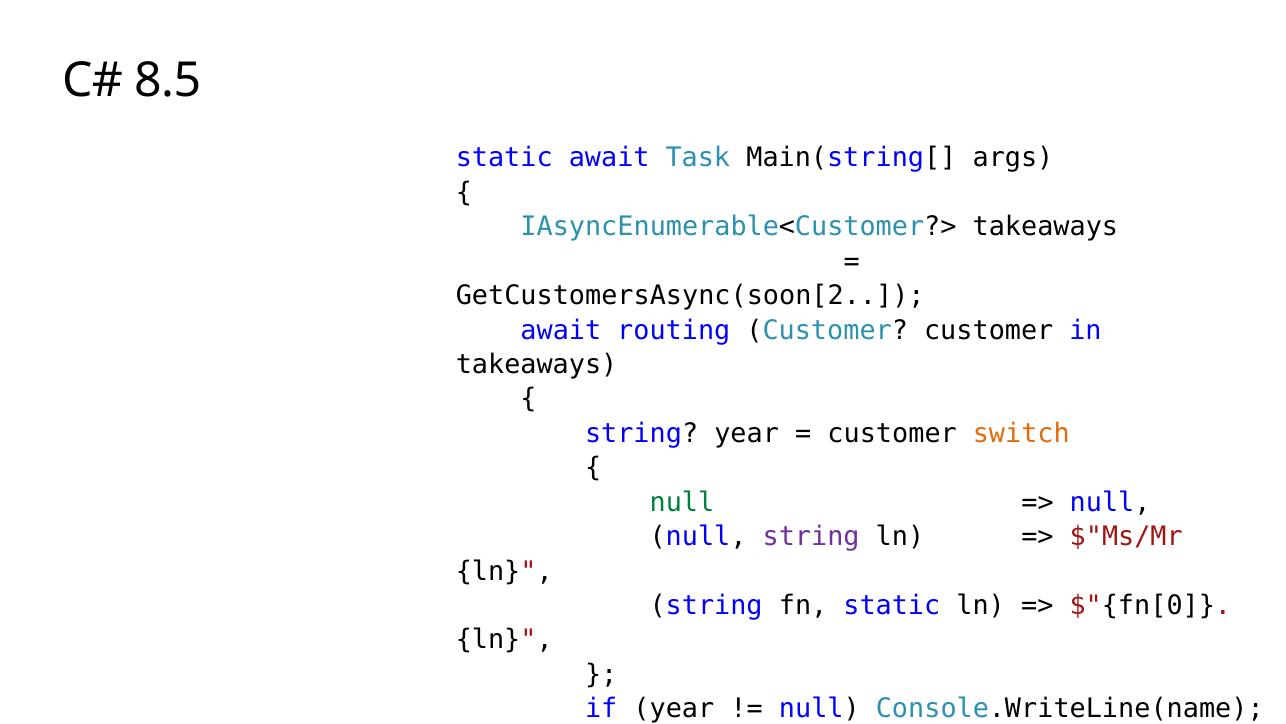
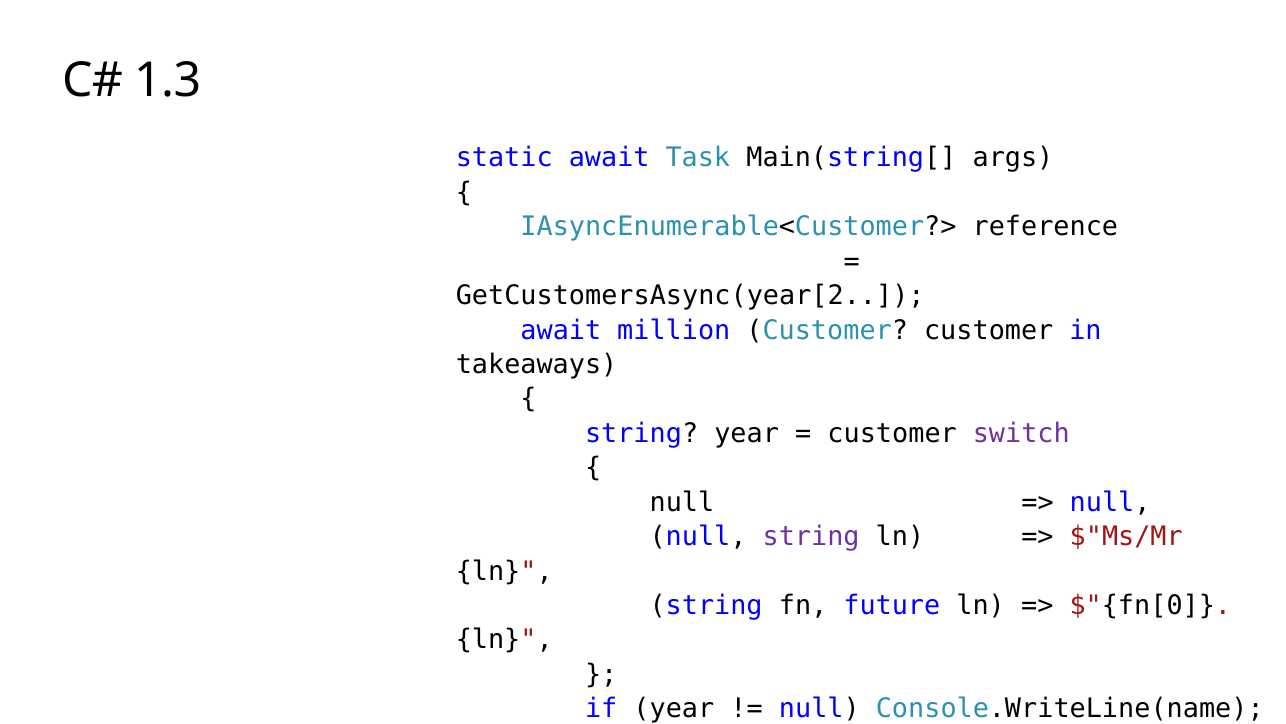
8.5: 8.5 -> 1.3 (168, 81)
IAsyncEnumerable<Customer?> takeaways: takeaways -> reference (1045, 227)
GetCustomersAsync(soon[2: GetCustomersAsync(soon[2 -> GetCustomersAsync(year[2 (690, 295)
routing: routing -> million (674, 330)
switch colour: orange -> purple (1021, 433)
null colour: green -> black (682, 502)
fn static: static -> future (892, 605)
